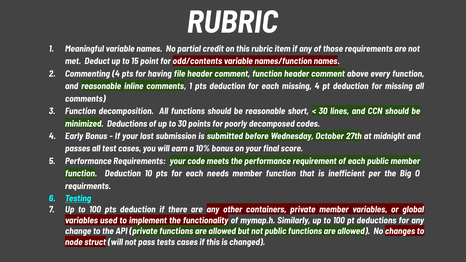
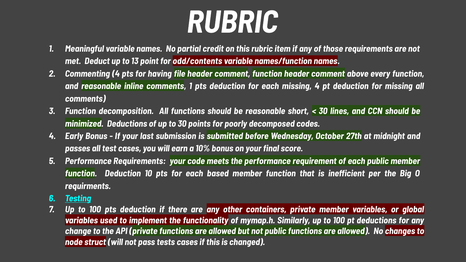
15: 15 -> 13 (135, 61)
needs: needs -> based (218, 174)
